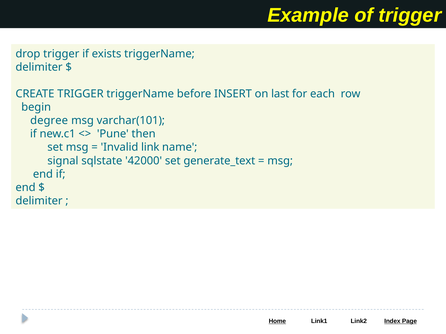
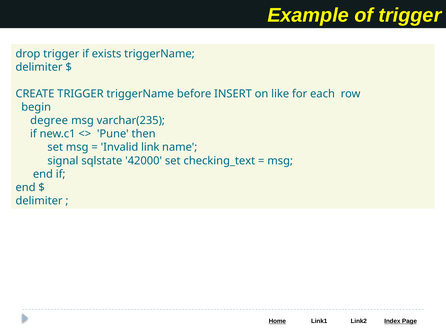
last: last -> like (280, 94)
varchar(101: varchar(101 -> varchar(235 (131, 121)
generate_text: generate_text -> checking_text (219, 161)
